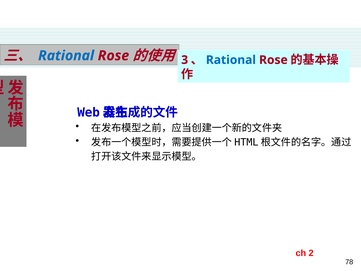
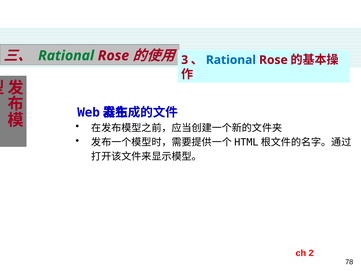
Rational colour: blue -> green (66, 56)
